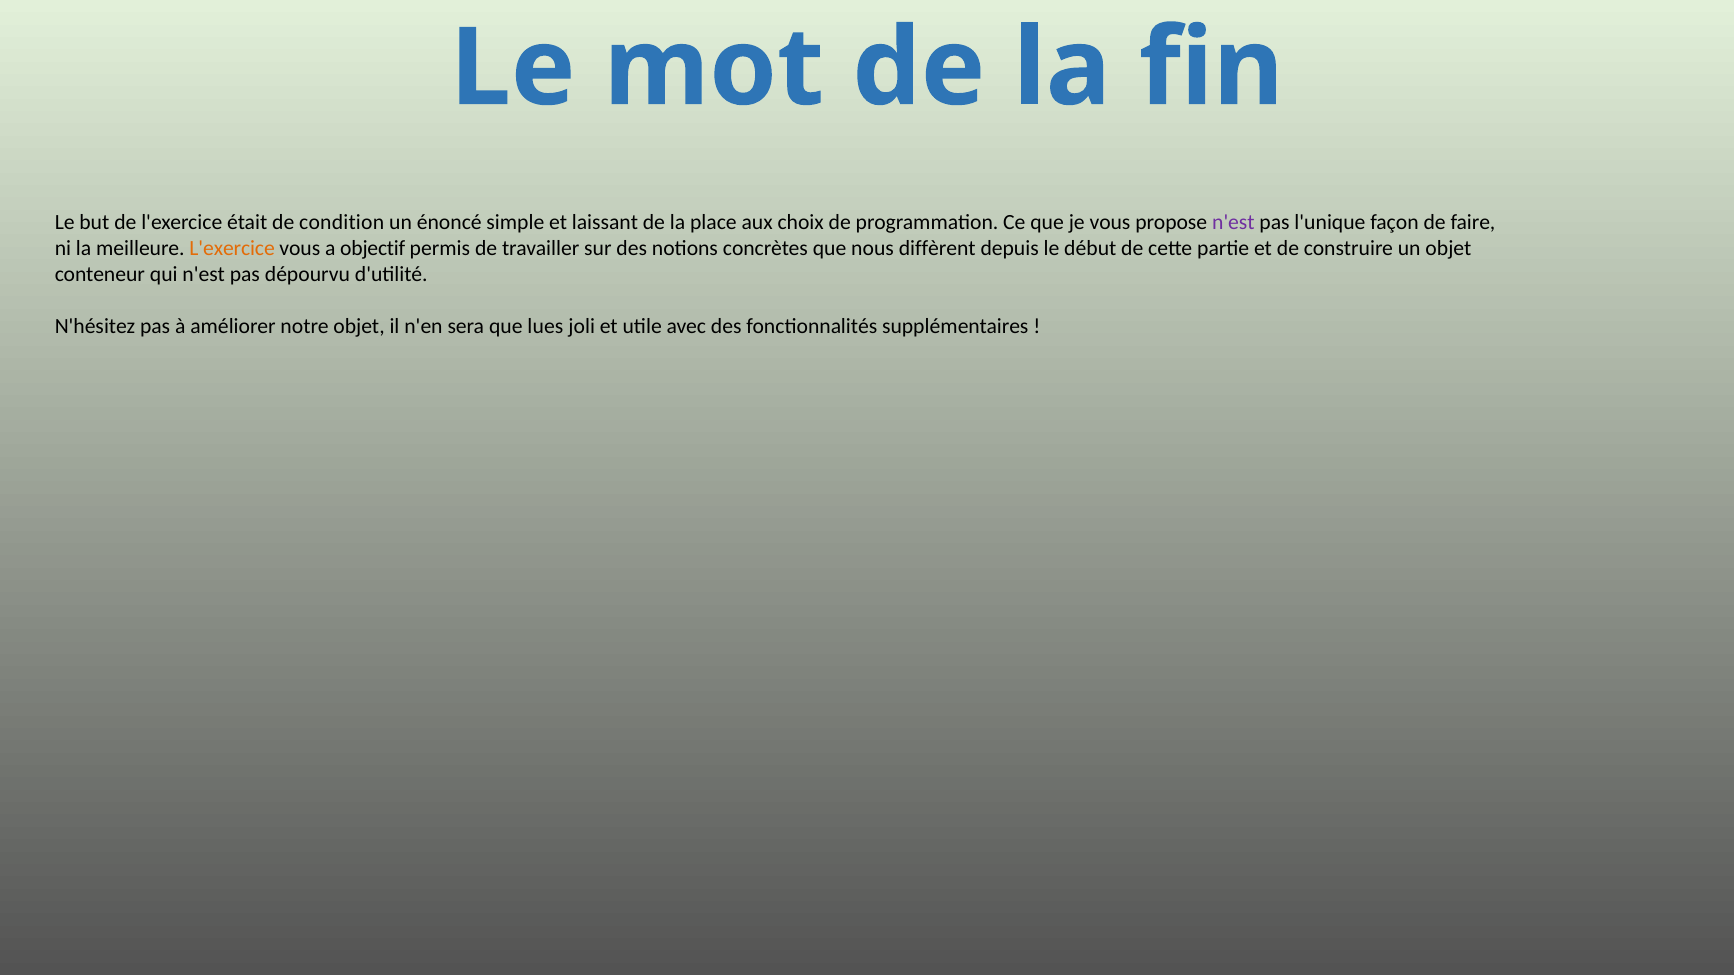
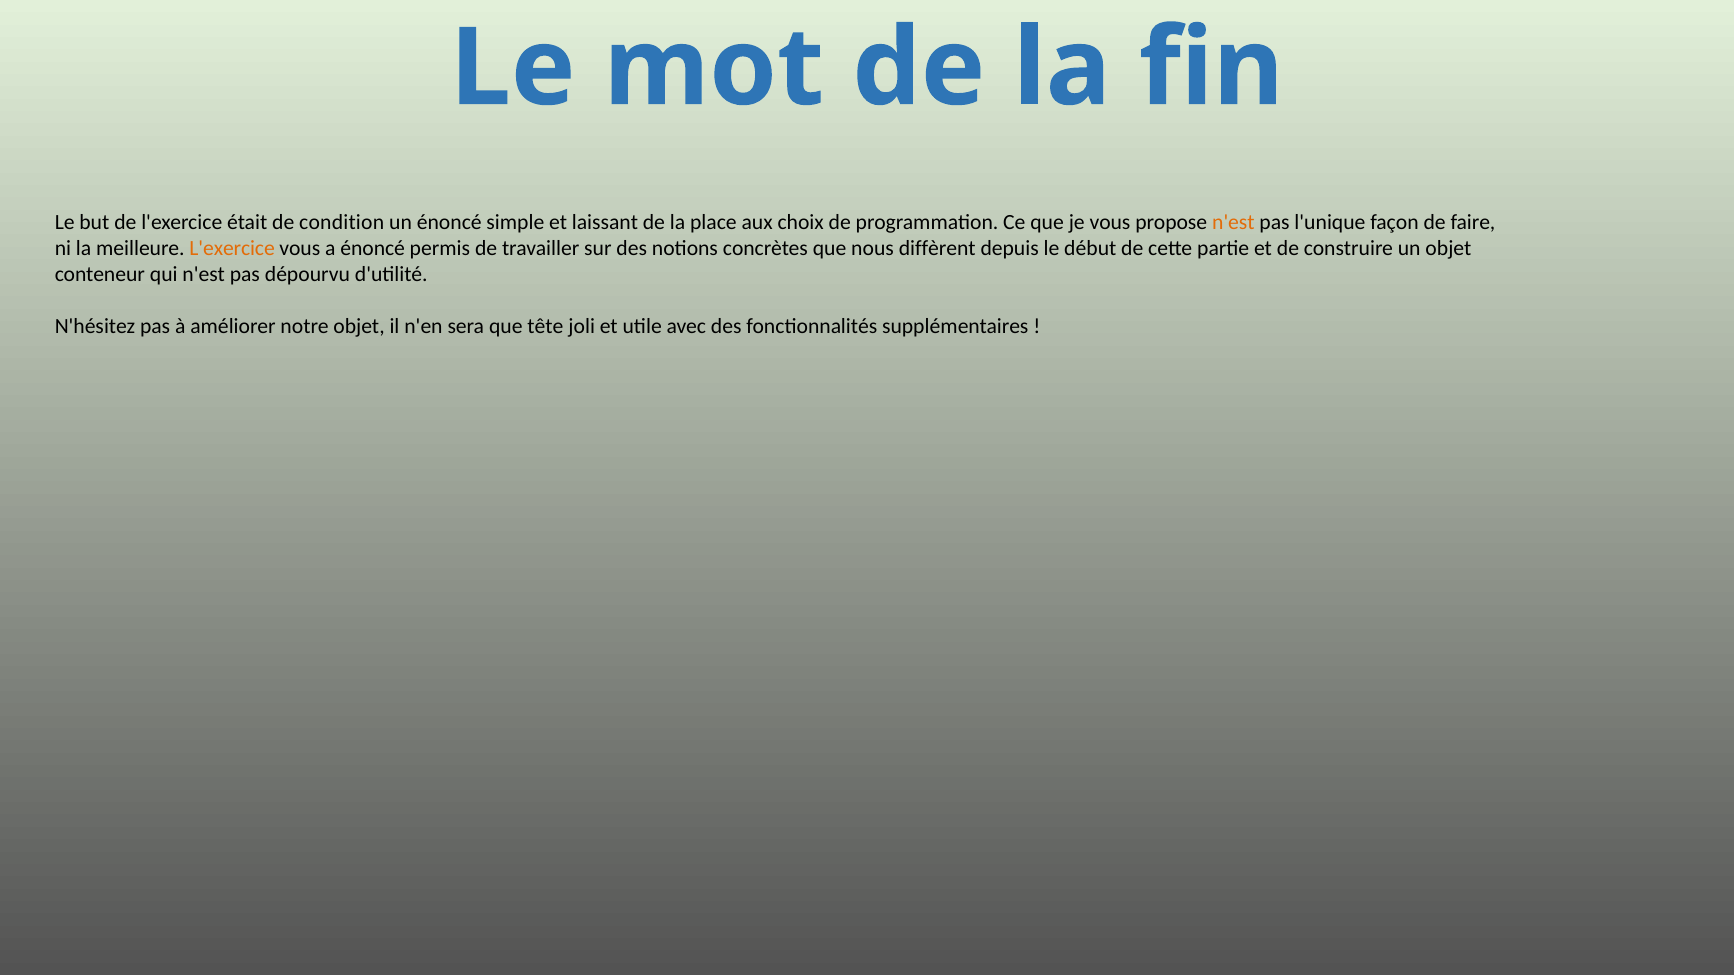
n'est colour: purple -> orange (1233, 222)
a objectif: objectif -> énoncé (373, 248)
lues: lues -> tête (545, 327)
